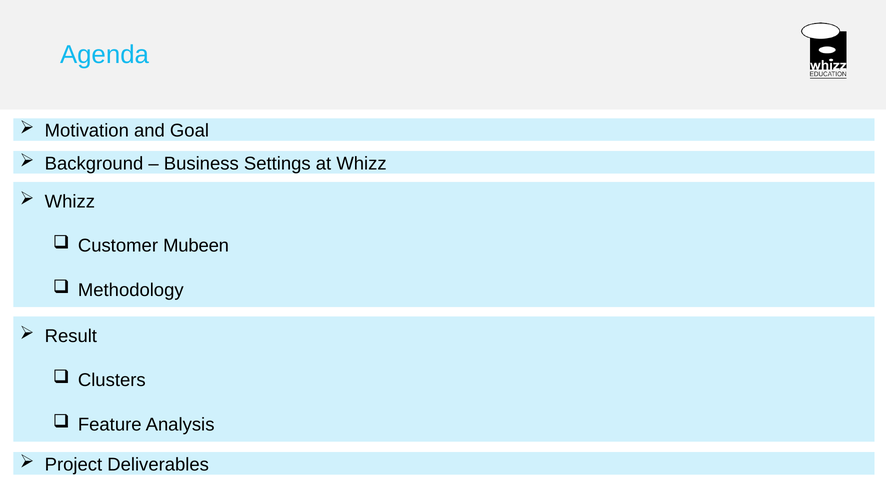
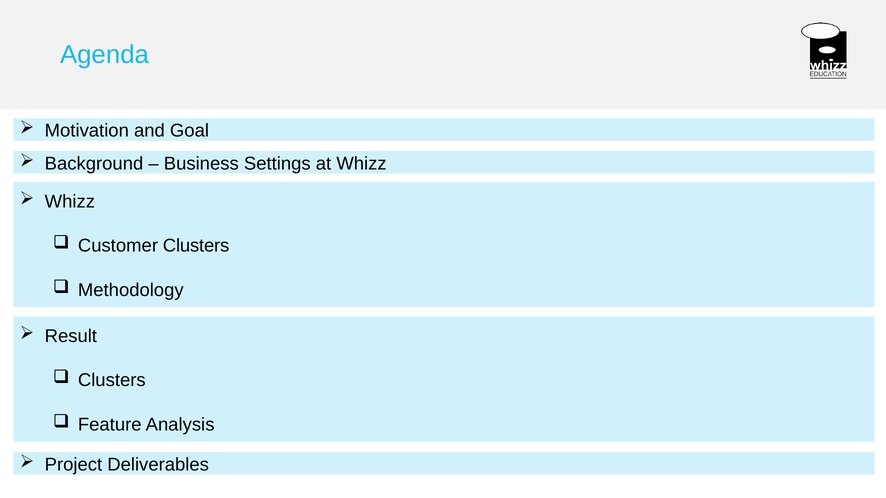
Customer Mubeen: Mubeen -> Clusters (196, 246)
